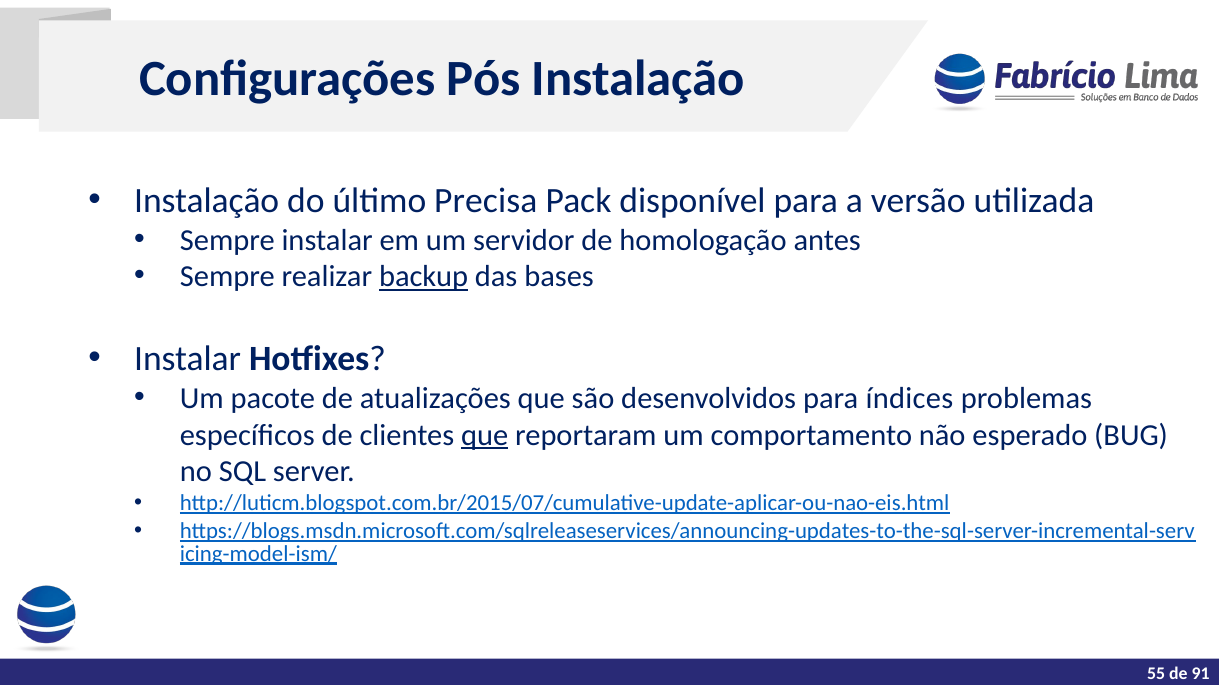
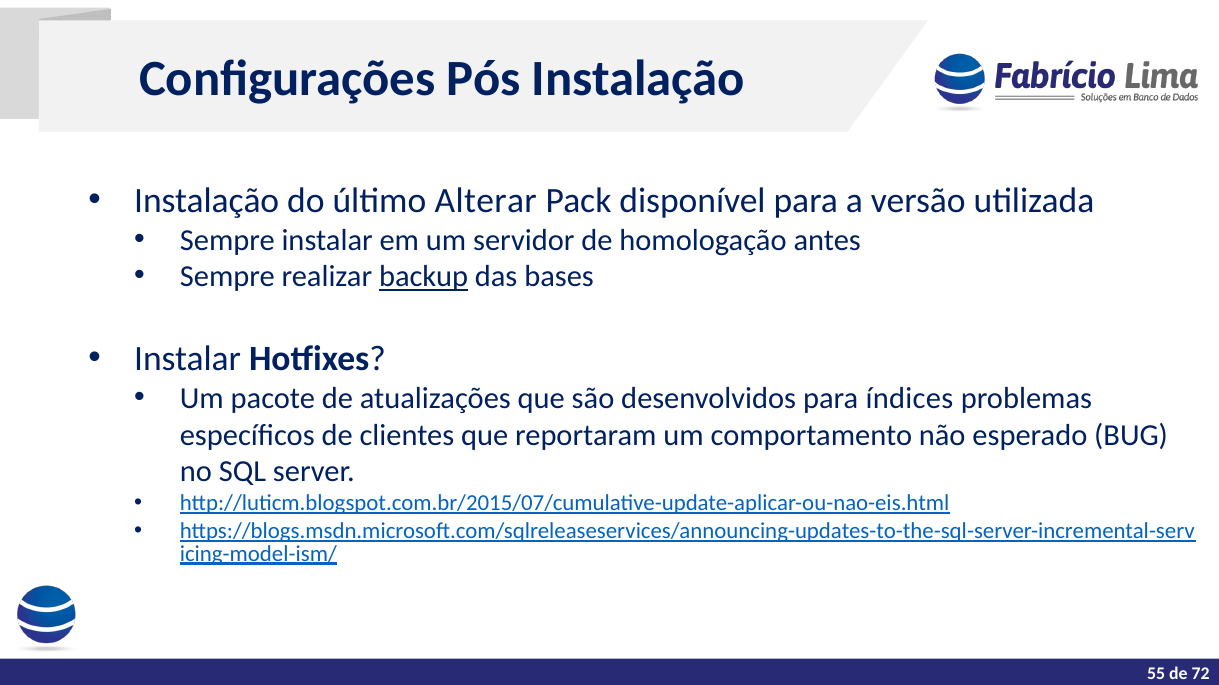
Precisa: Precisa -> Alterar (486, 201)
que underline: present -> none (485, 435)
91: 91 -> 72 (1201, 674)
